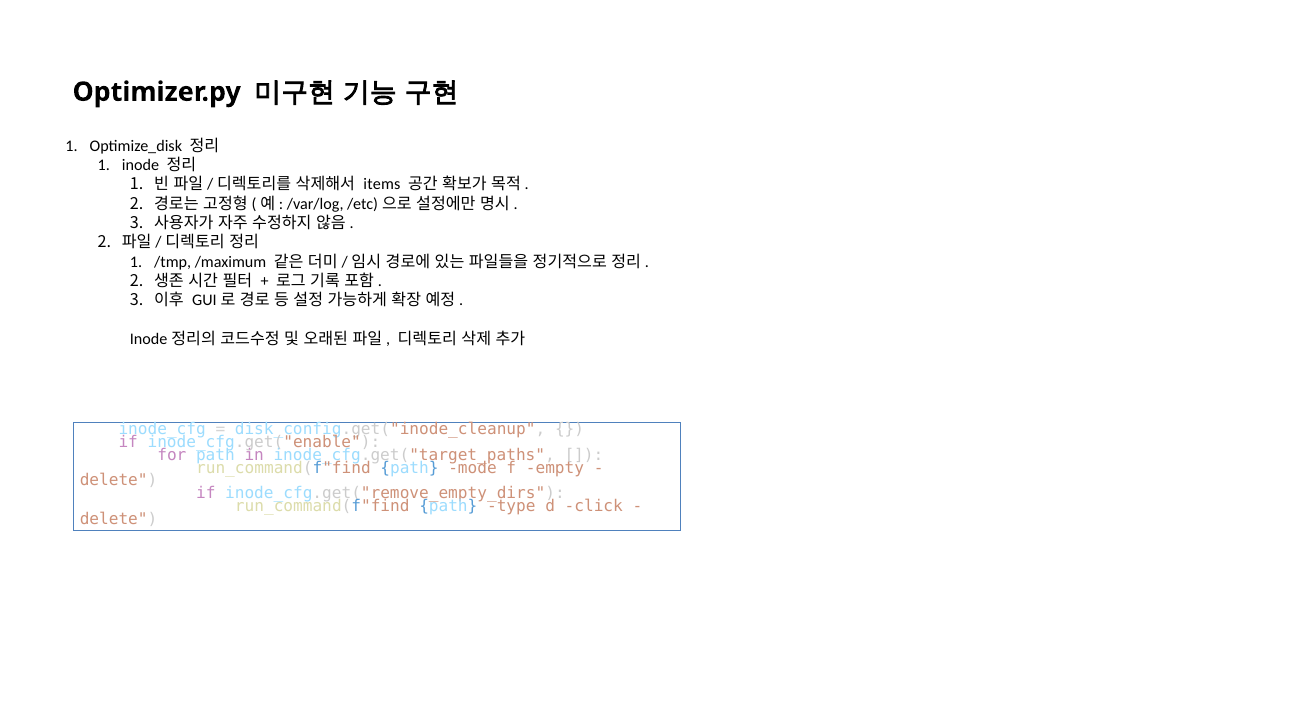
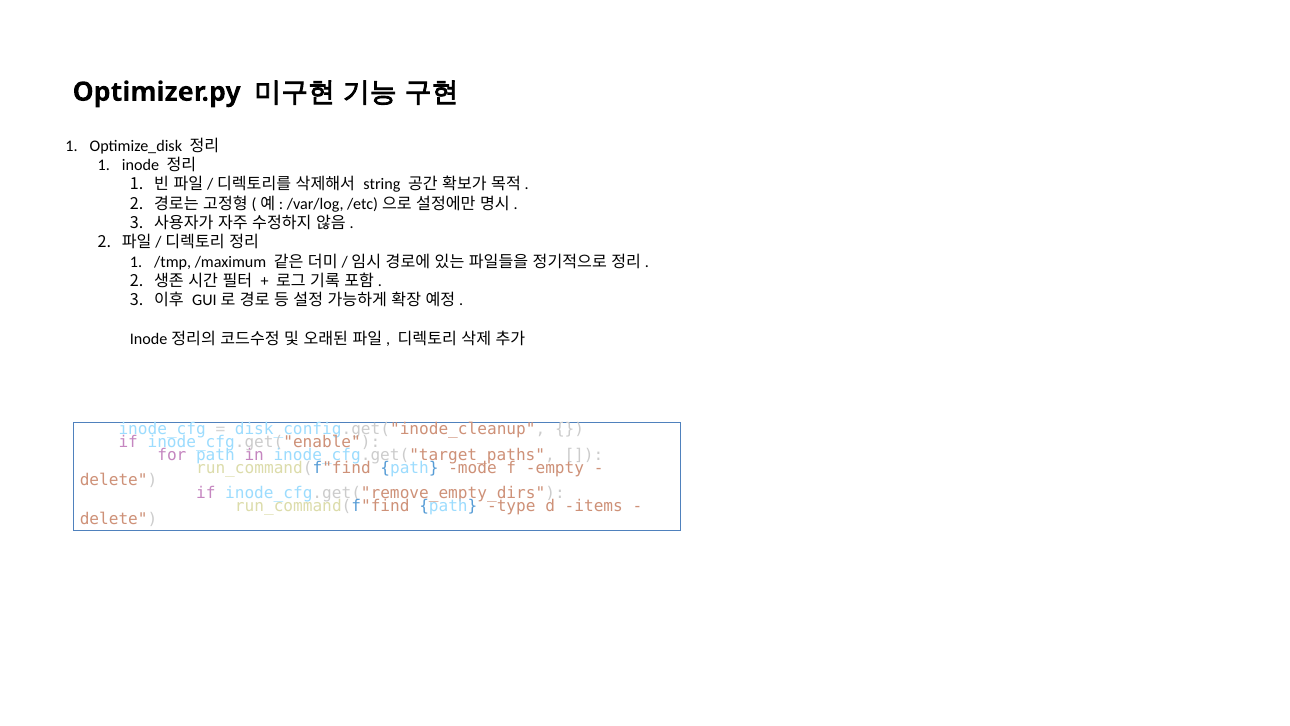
items: items -> string (382, 184)
click: click -> items (594, 506)
